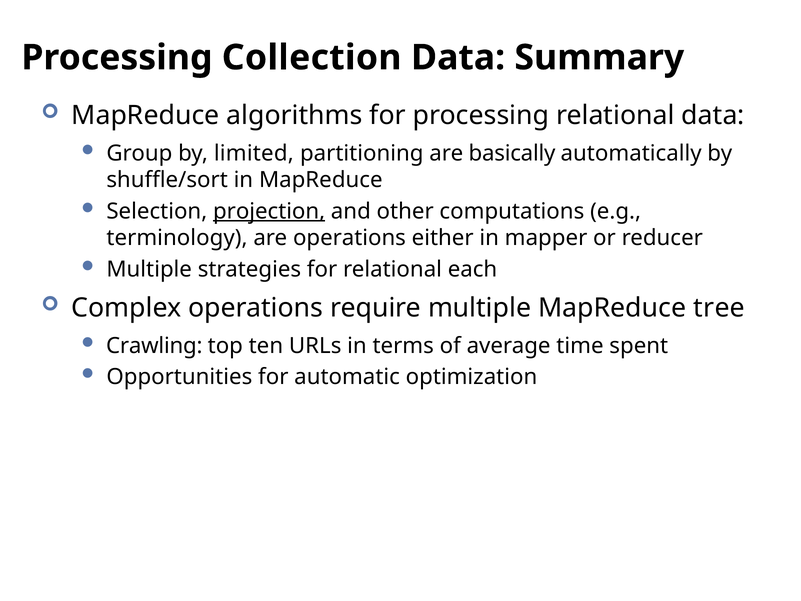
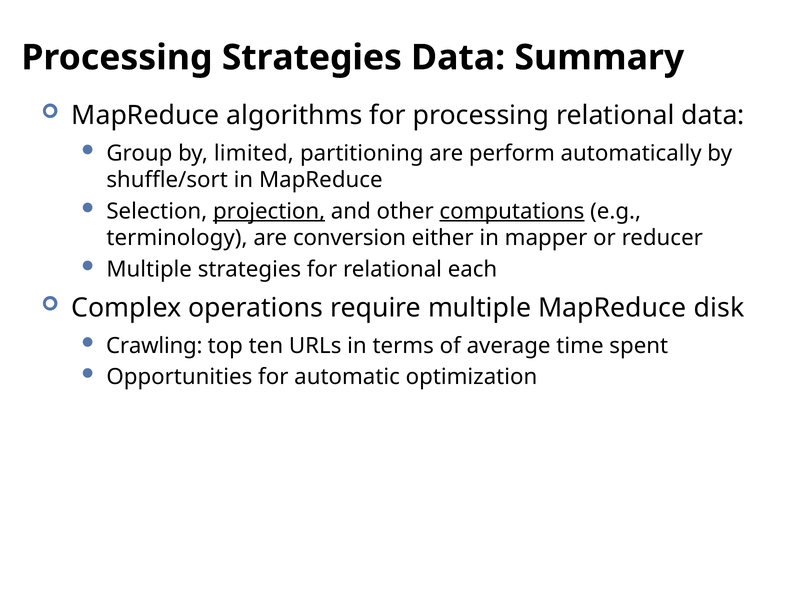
Processing Collection: Collection -> Strategies (312, 58)
basically: basically -> perform (512, 153)
computations underline: none -> present (512, 211)
are operations: operations -> conversion (350, 238)
tree: tree -> disk (719, 308)
